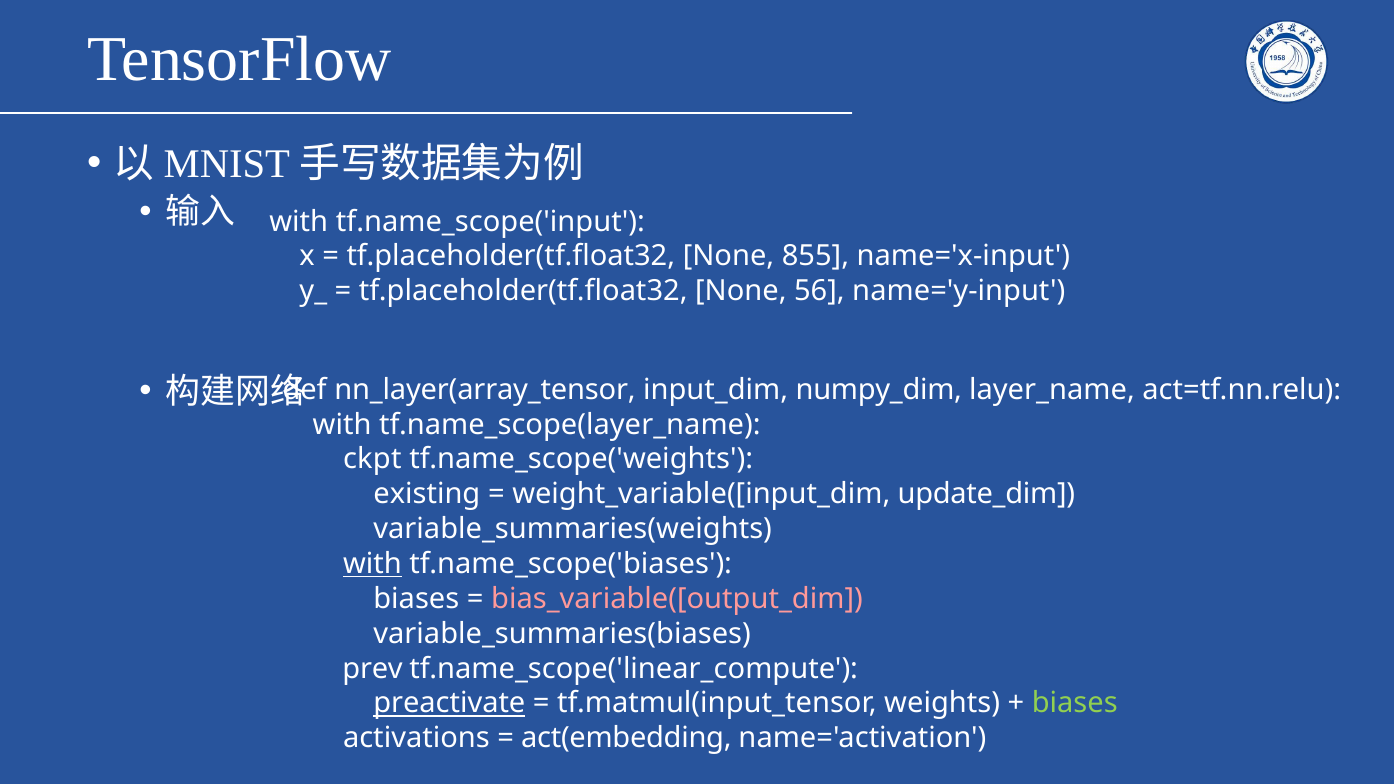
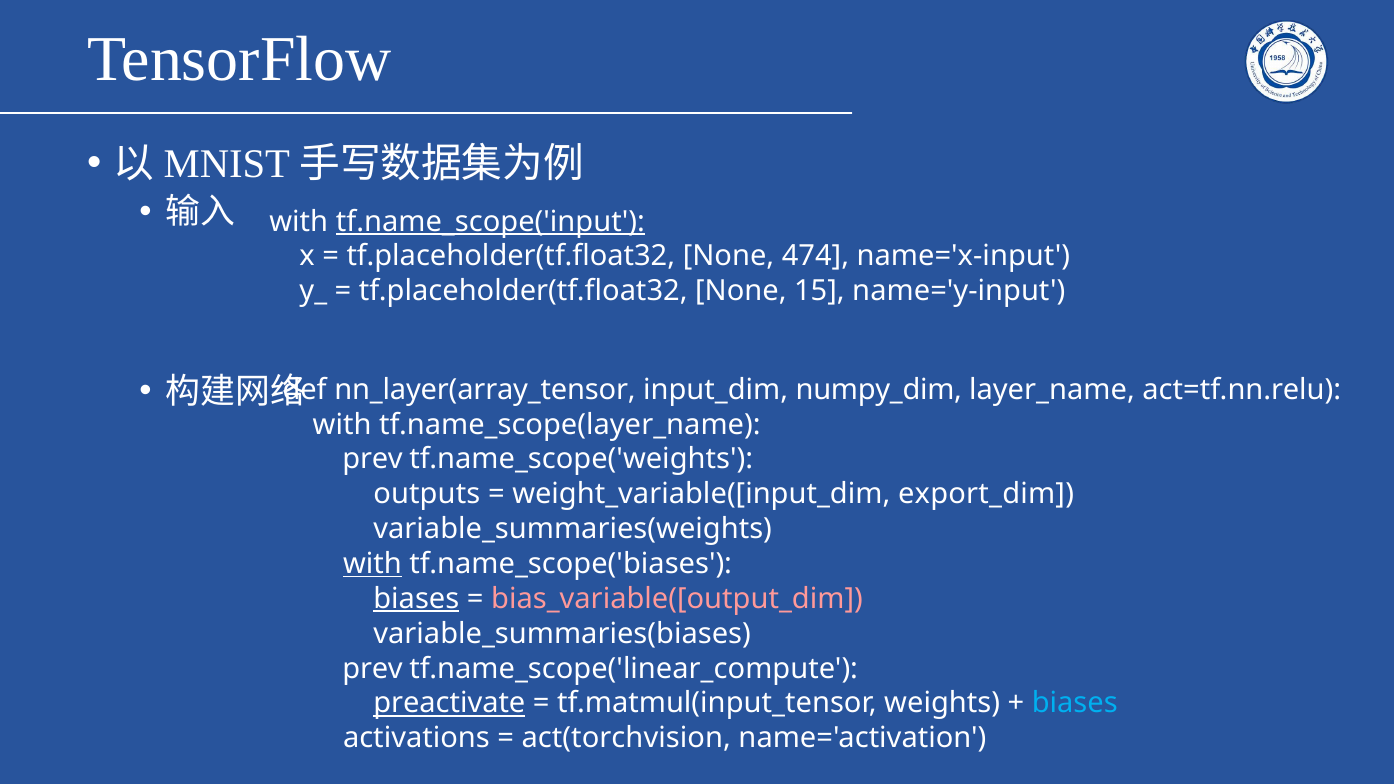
tf.name_scope('input underline: none -> present (490, 221)
855: 855 -> 474 (815, 256)
56: 56 -> 15 (819, 291)
ckpt: ckpt -> prev (373, 459)
existing: existing -> outputs (427, 494)
update_dim: update_dim -> export_dim (986, 494)
biases underline: none -> present (416, 599)
biases colour: light green -> light blue (1075, 703)
act(embedding: act(embedding -> act(torchvision (626, 738)
